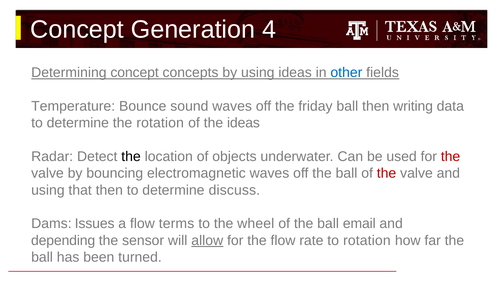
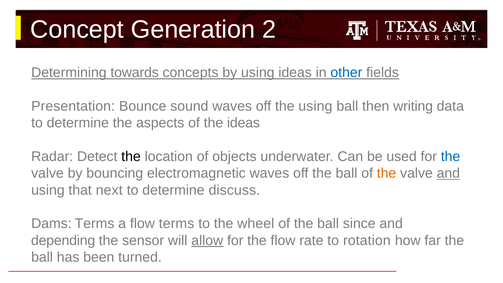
4: 4 -> 2 (269, 30)
Determining concept: concept -> towards (135, 73)
Temperature: Temperature -> Presentation (73, 106)
the friday: friday -> using (315, 106)
the rotation: rotation -> aspects (160, 123)
the colour: red -> blue (451, 157)
the colour: red -> orange (387, 173)
and underline: none -> present (448, 173)
that then: then -> next (109, 190)
Dams Issues: Issues -> Terms (95, 224)
email: email -> since (359, 224)
